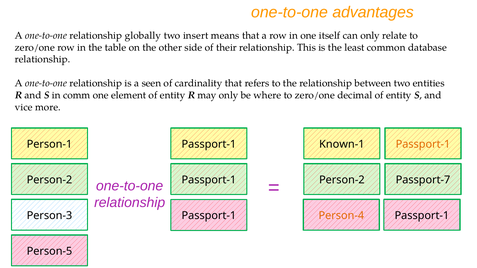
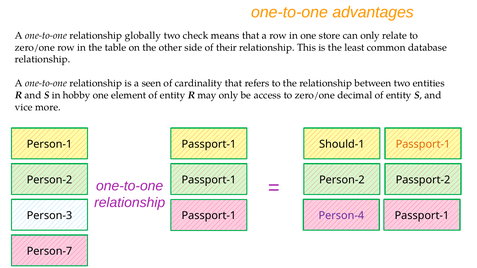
insert: insert -> check (196, 36)
itself: itself -> store (330, 36)
comm: comm -> hobby (77, 95)
where: where -> access (267, 95)
Known-1: Known-1 -> Should-1 (342, 144)
Passport-7: Passport-7 -> Passport-2 (423, 180)
Person-4 colour: orange -> purple (341, 216)
Person-5: Person-5 -> Person-7 (49, 252)
